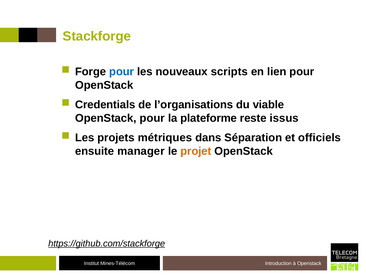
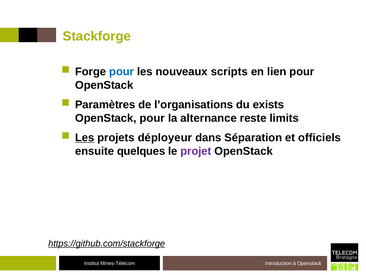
Credentials: Credentials -> Paramètres (105, 105)
viable: viable -> exists (268, 105)
plateforme: plateforme -> alternance (209, 118)
issus: issus -> limits (284, 118)
Les underline: none -> present (85, 137)
métriques: métriques -> déployeur (165, 137)
manager: manager -> quelques (141, 151)
projet colour: orange -> purple (196, 151)
